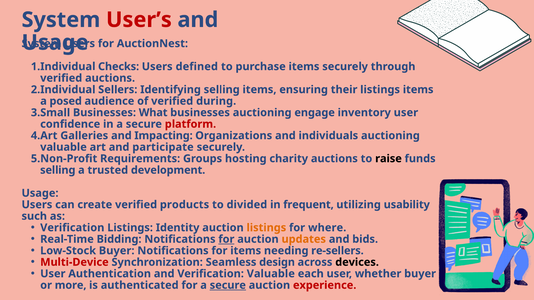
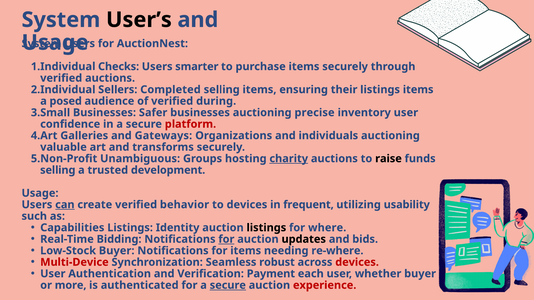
User’s colour: red -> black (139, 20)
defined: defined -> smarter (197, 67)
Identifying: Identifying -> Completed (170, 90)
What: What -> Safer (153, 113)
engage: engage -> precise (315, 113)
Impacting: Impacting -> Gateways (163, 136)
participate: participate -> transforms (163, 147)
Requirements: Requirements -> Unambiguous (140, 159)
charity underline: none -> present (289, 159)
can underline: none -> present (65, 205)
products: products -> behavior (185, 205)
to divided: divided -> devices (247, 205)
Verification: Verification -> Capabilities (72, 228)
listings colour: orange -> black (266, 228)
updates colour: orange -> black (304, 239)
re-sellers: re-sellers -> re-where (337, 251)
design: design -> robust (277, 262)
devices colour: black -> red (357, 262)
Verification Valuable: Valuable -> Payment (271, 274)
